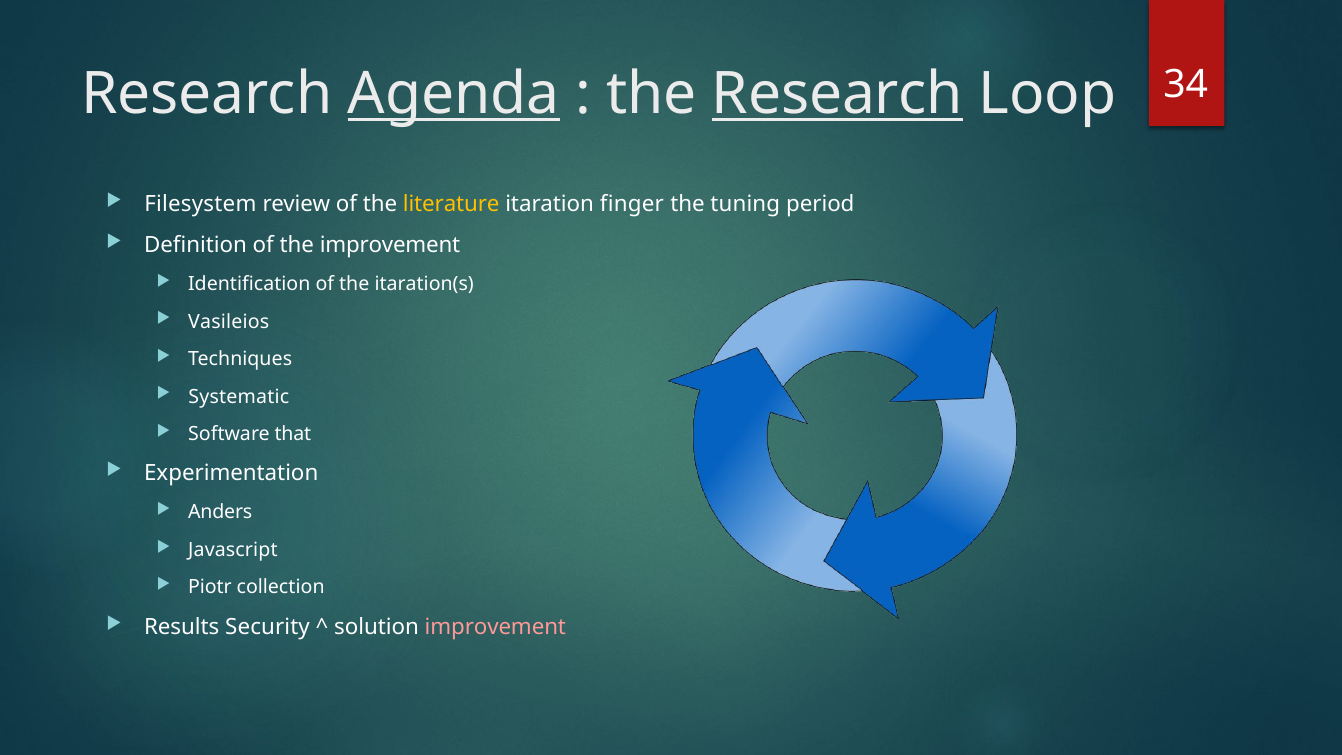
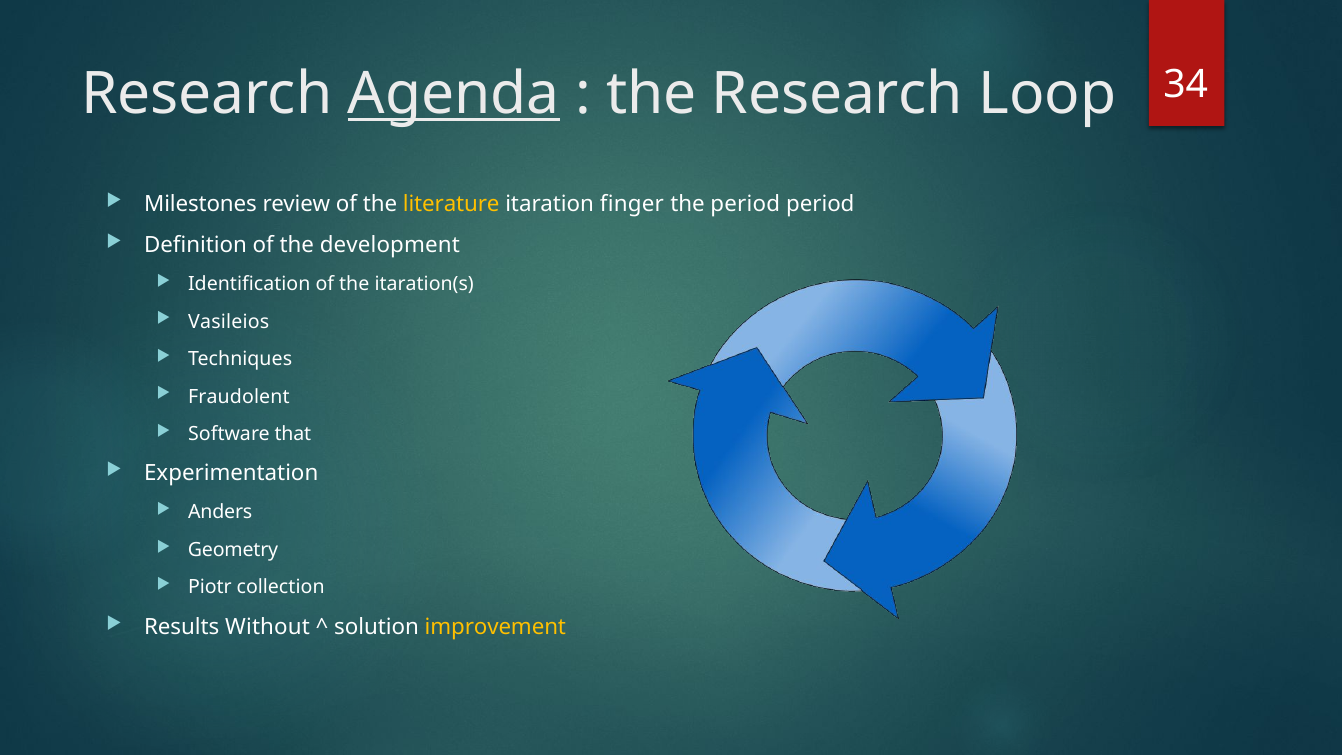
Research underline: present -> none (838, 94)
Filesystem: Filesystem -> Milestones (201, 204)
the tuning: tuning -> period (745, 204)
the improvement: improvement -> development (390, 245)
Systematic: Systematic -> Fraudolent (239, 397)
Javascript: Javascript -> Geometry (233, 550)
Security: Security -> Without (268, 627)
improvement colour: pink -> yellow (495, 627)
